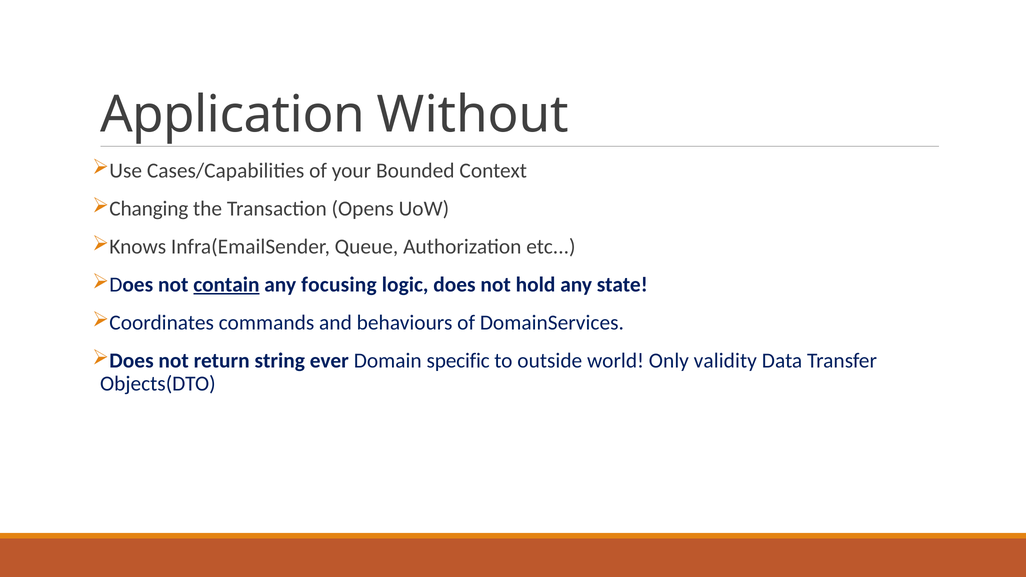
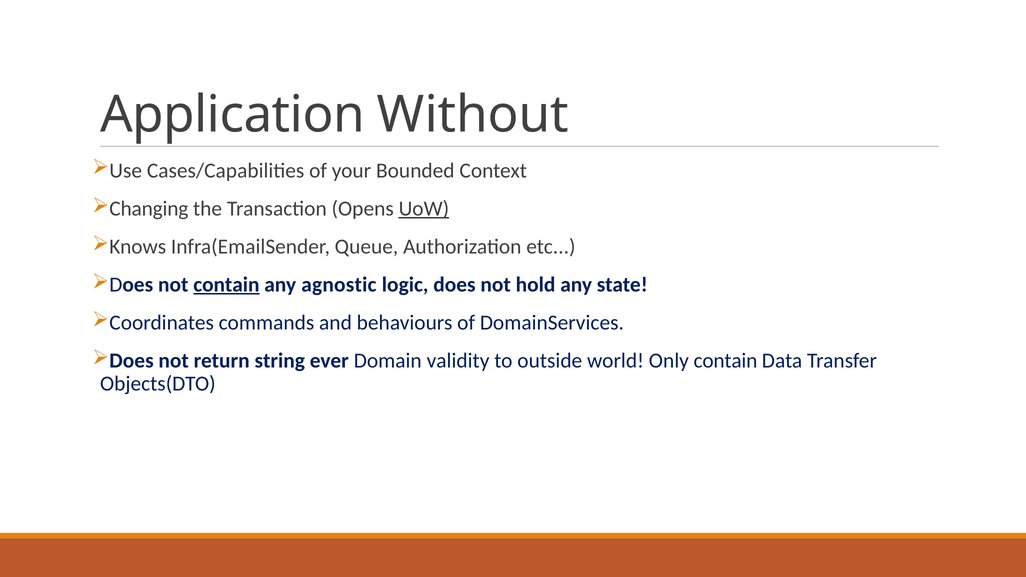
UoW underline: none -> present (424, 209)
focusing: focusing -> agnostic (339, 285)
specific: specific -> validity (458, 361)
Only validity: validity -> contain (725, 361)
